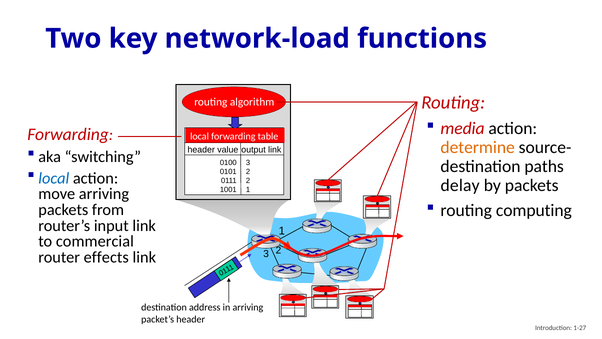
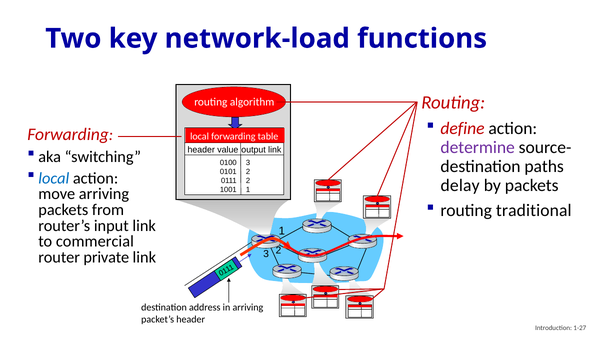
media: media -> define (463, 128)
determine colour: orange -> purple (478, 147)
computing: computing -> traditional (534, 210)
effects: effects -> private (106, 257)
